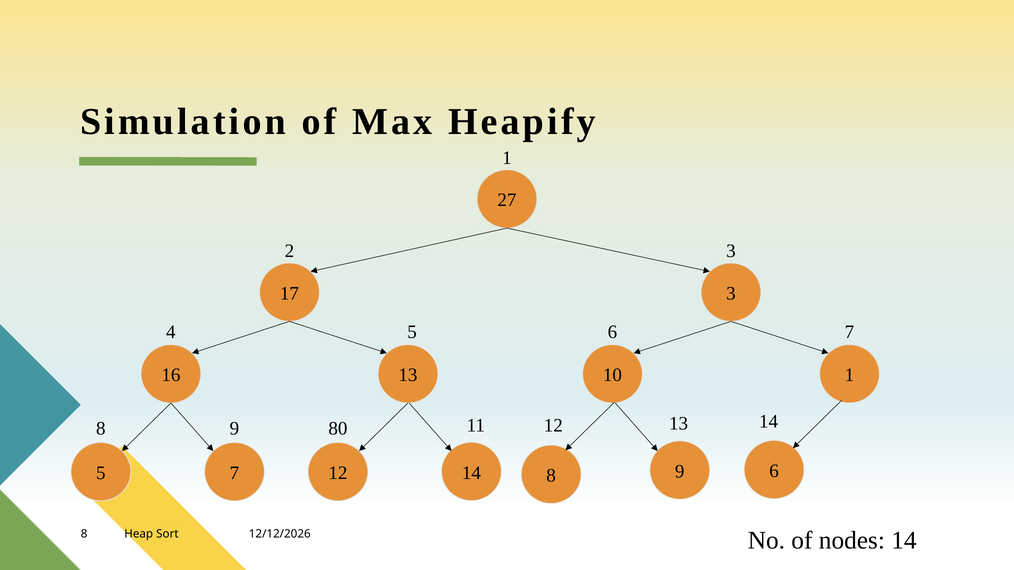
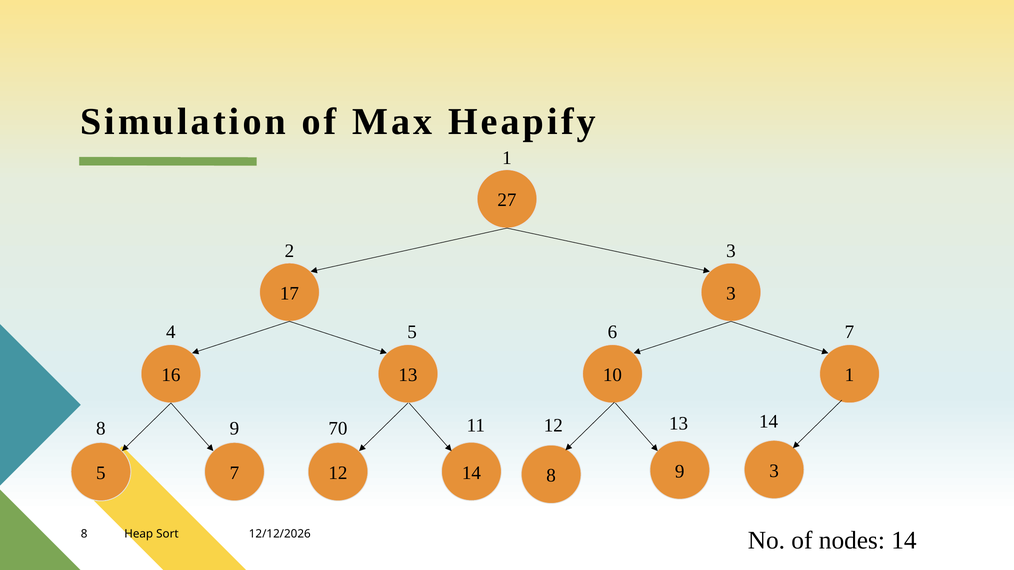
80: 80 -> 70 (338, 429)
9 6: 6 -> 3 (774, 471)
